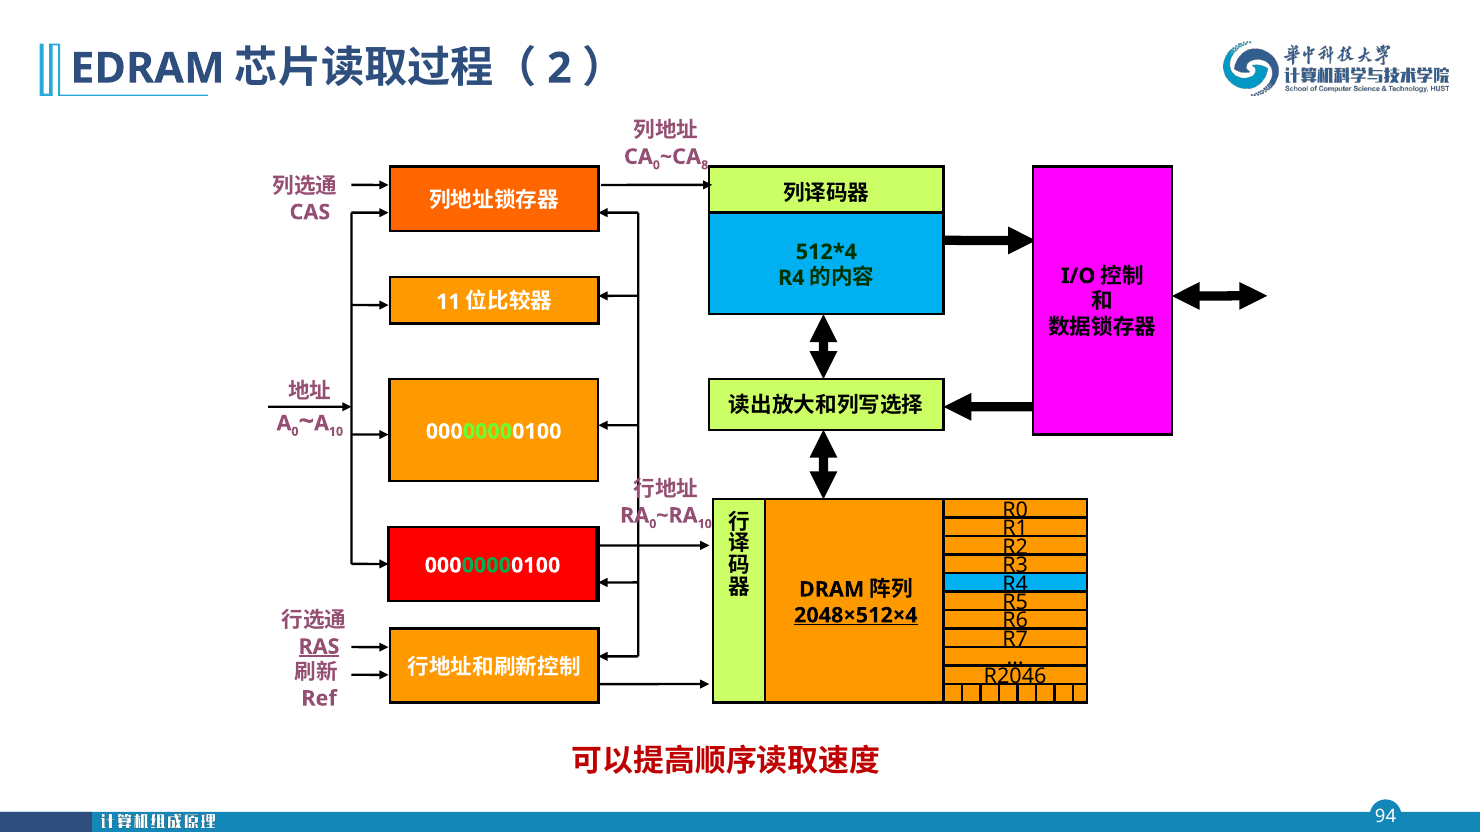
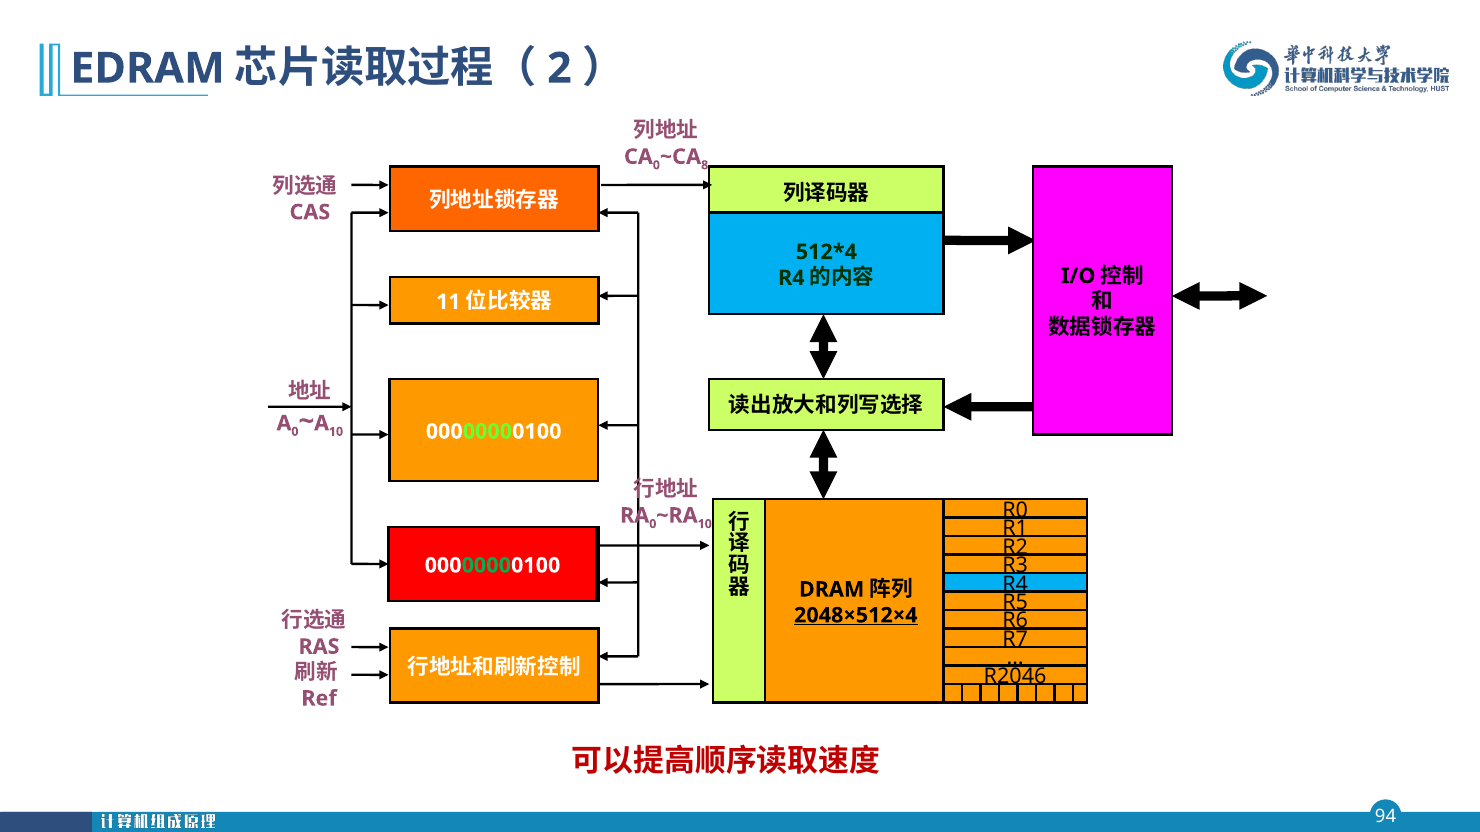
RAS underline: present -> none (319, 647)
